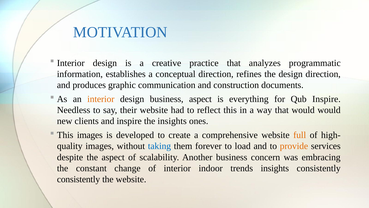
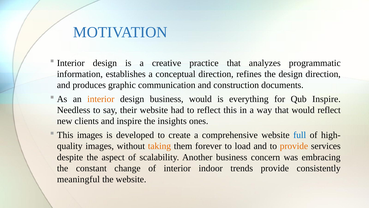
business aspect: aspect -> would (200, 99)
would would: would -> reflect (329, 110)
full colour: orange -> blue (300, 135)
taking colour: blue -> orange (159, 146)
trends insights: insights -> provide (275, 168)
consistently: consistently -> meaningful (78, 179)
